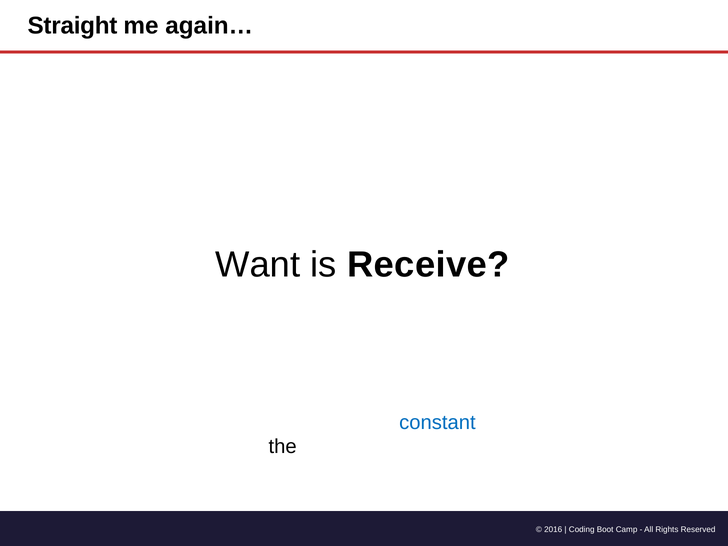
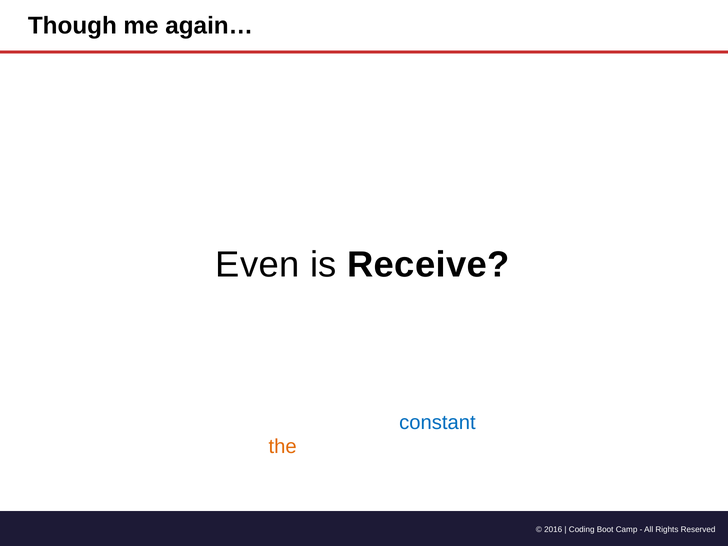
Straight: Straight -> Though (72, 26)
Want: Want -> Even (257, 265)
the colour: black -> orange (283, 447)
